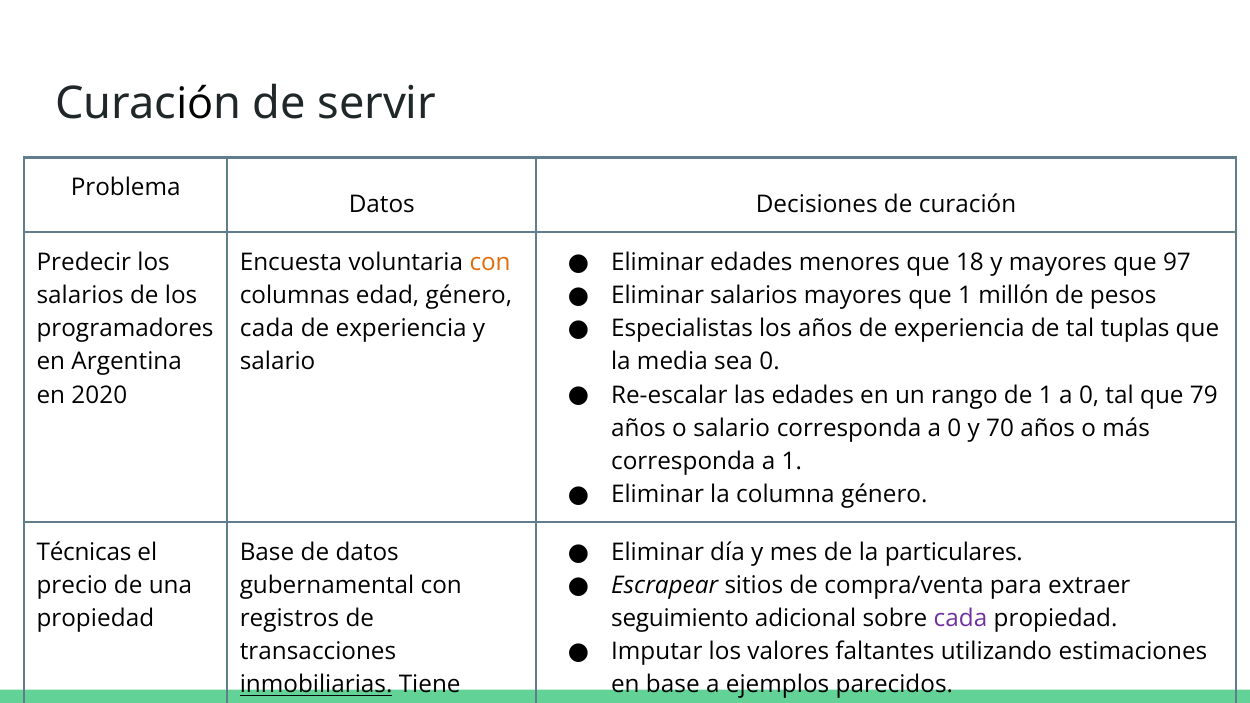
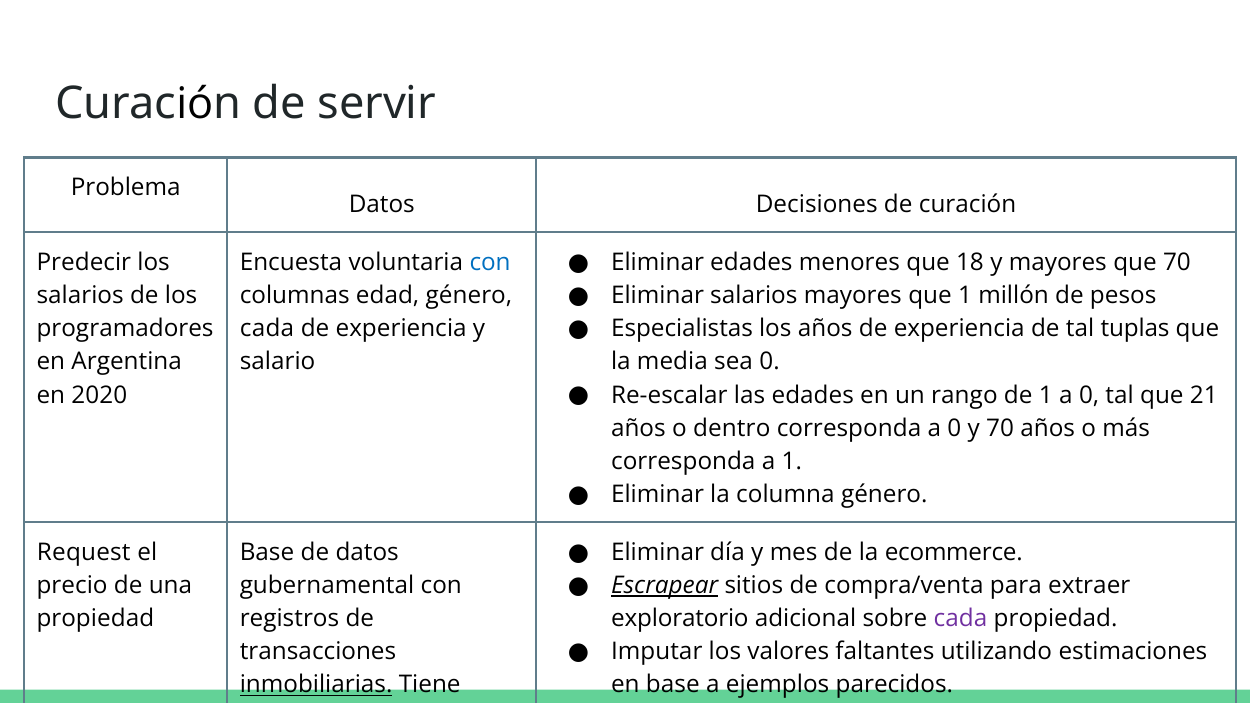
que 97: 97 -> 70 (1177, 263)
con colour: orange -> blue (490, 263)
79: 79 -> 21 (1204, 395)
o salario: salario -> dentro (732, 428)
particulares: particulares -> ecommerce (954, 553)
Técnicas: Técnicas -> Request (84, 553)
Escrapear underline: none -> present (665, 586)
seguimiento: seguimiento -> exploratorio (680, 619)
